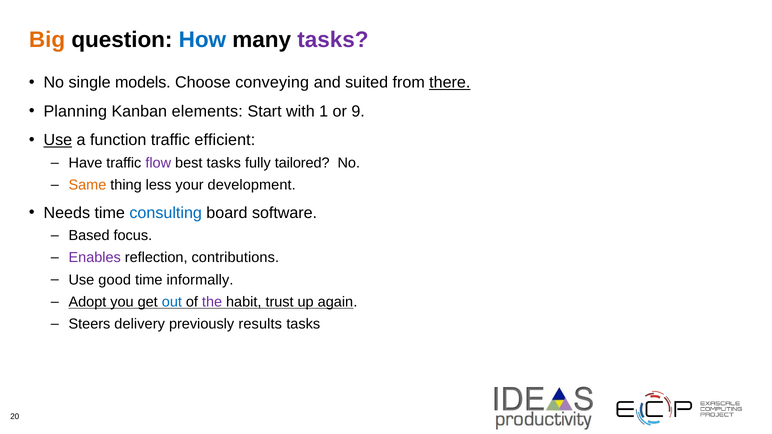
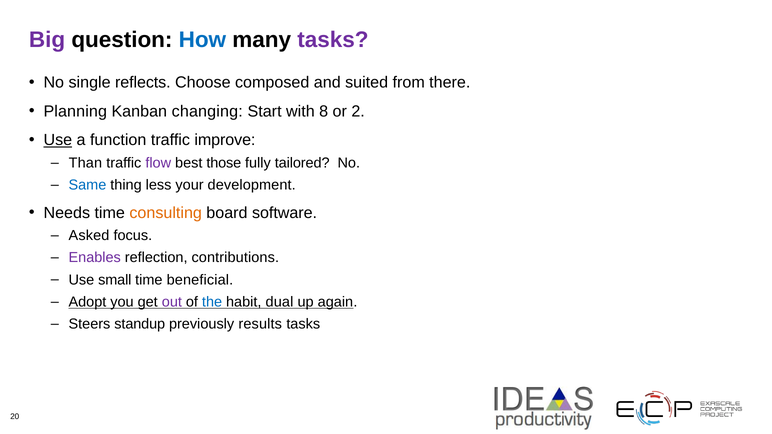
Big colour: orange -> purple (47, 40)
models: models -> reflects (143, 83)
conveying: conveying -> composed (272, 83)
there underline: present -> none (450, 83)
elements: elements -> changing (207, 111)
1: 1 -> 8 (324, 111)
9: 9 -> 2 (358, 111)
efficient: efficient -> improve (225, 140)
Have: Have -> Than (85, 163)
best tasks: tasks -> those (224, 163)
Same colour: orange -> blue (87, 185)
consulting colour: blue -> orange (166, 213)
Based: Based -> Asked (89, 236)
good: good -> small (115, 280)
informally: informally -> beneficial (200, 280)
out colour: blue -> purple (172, 302)
the colour: purple -> blue (212, 302)
trust: trust -> dual (279, 302)
delivery: delivery -> standup (140, 324)
